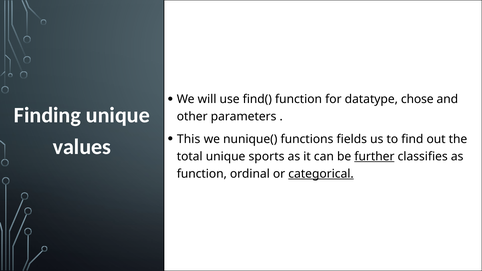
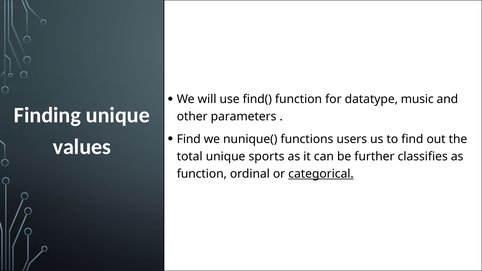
chose: chose -> music (417, 99)
This: This -> Find (189, 139)
fields: fields -> users (352, 139)
further underline: present -> none (374, 156)
